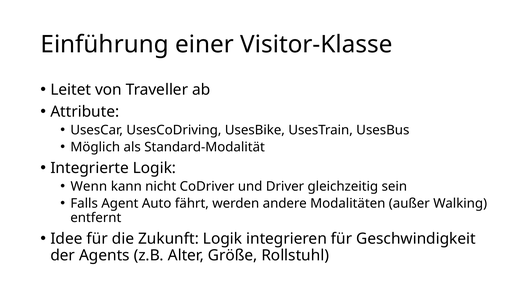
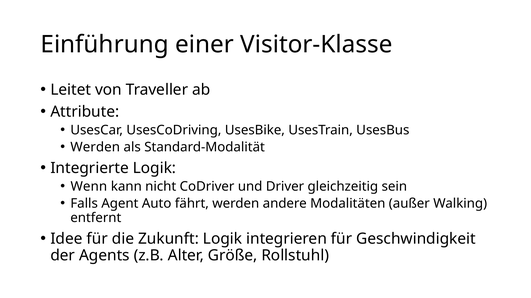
Möglich: Möglich -> Werden (95, 147)
